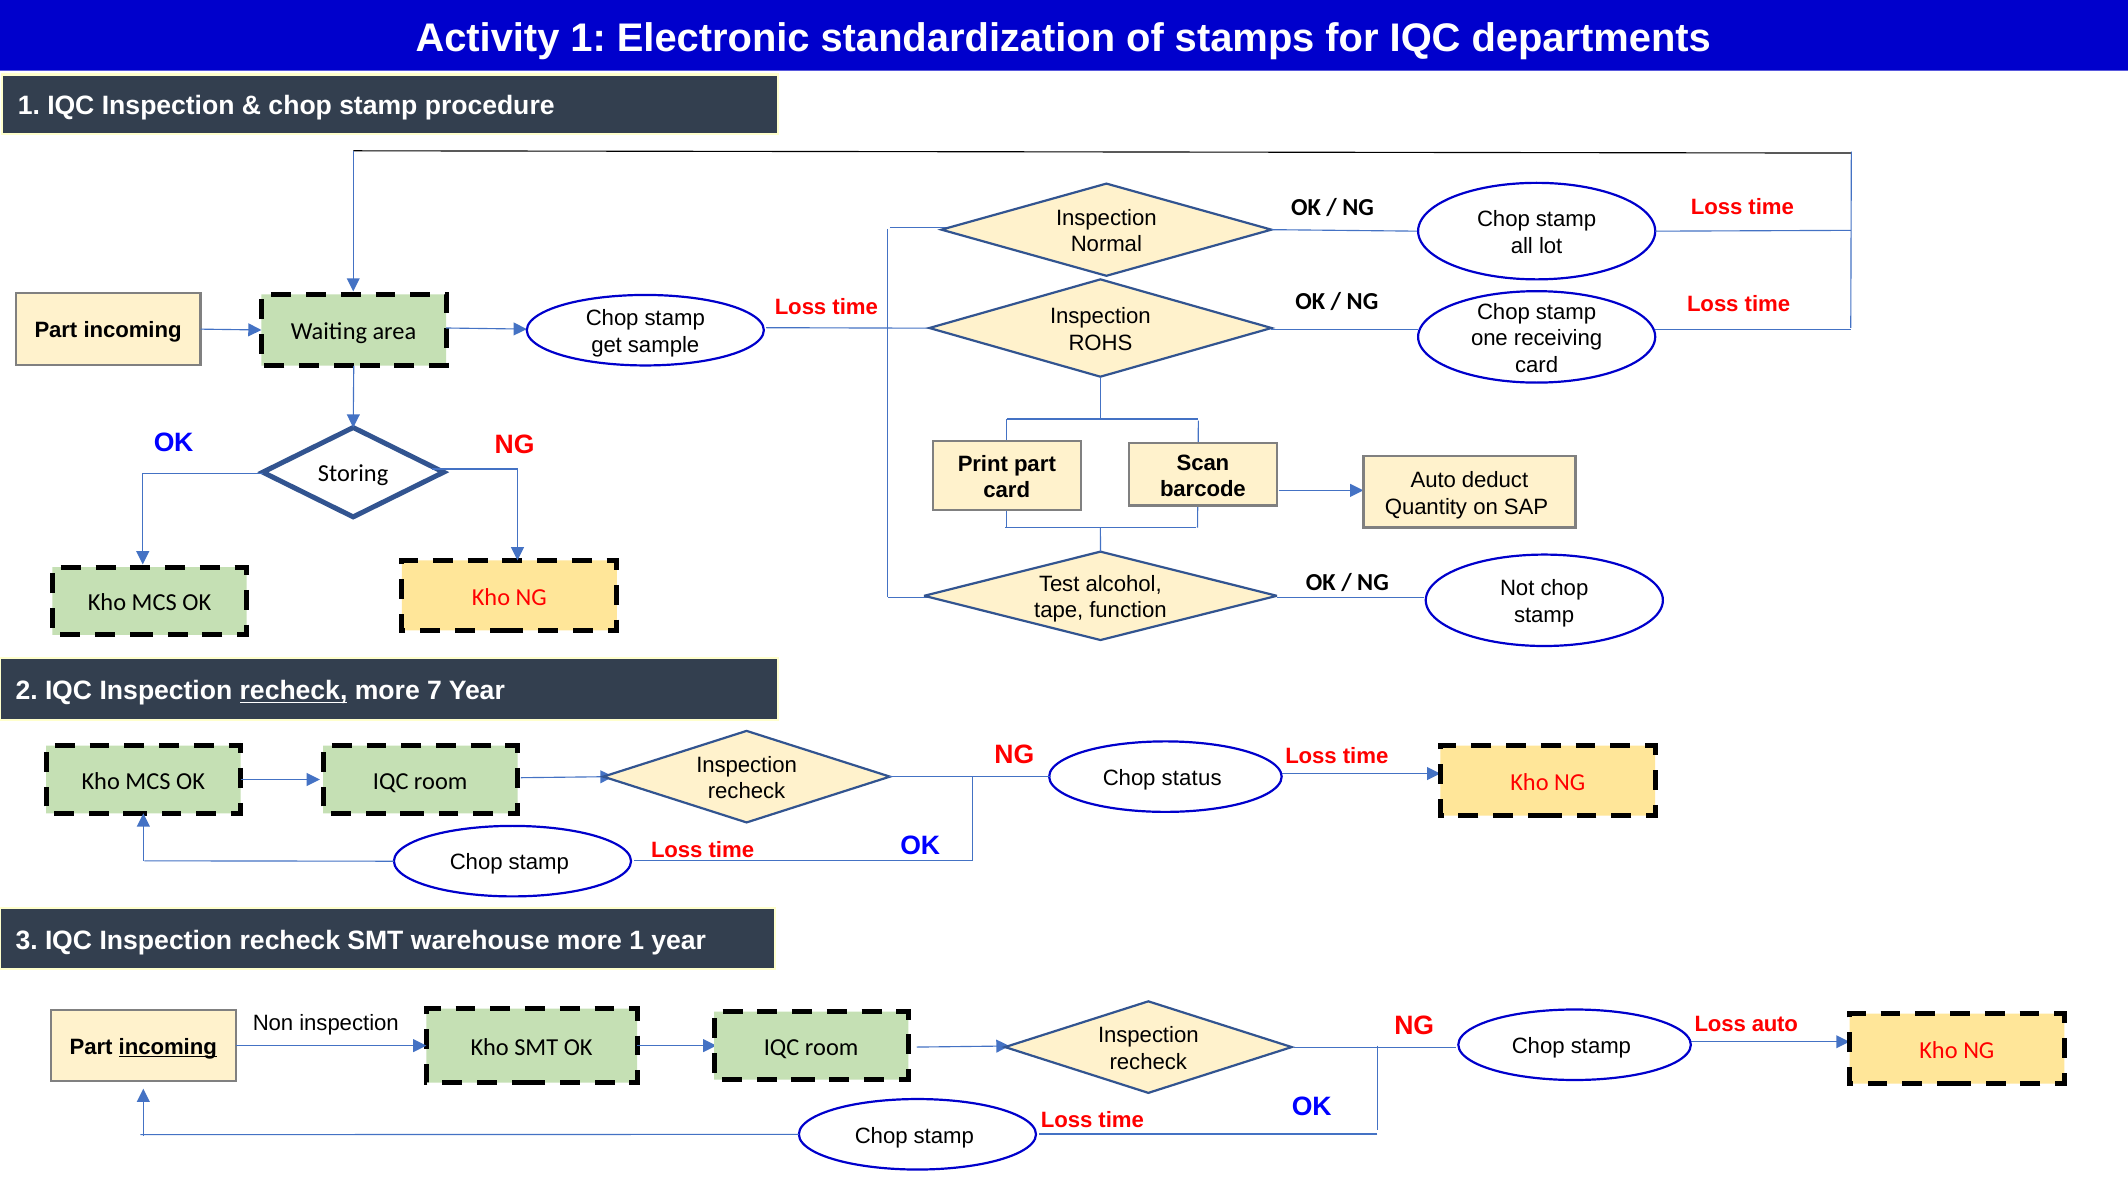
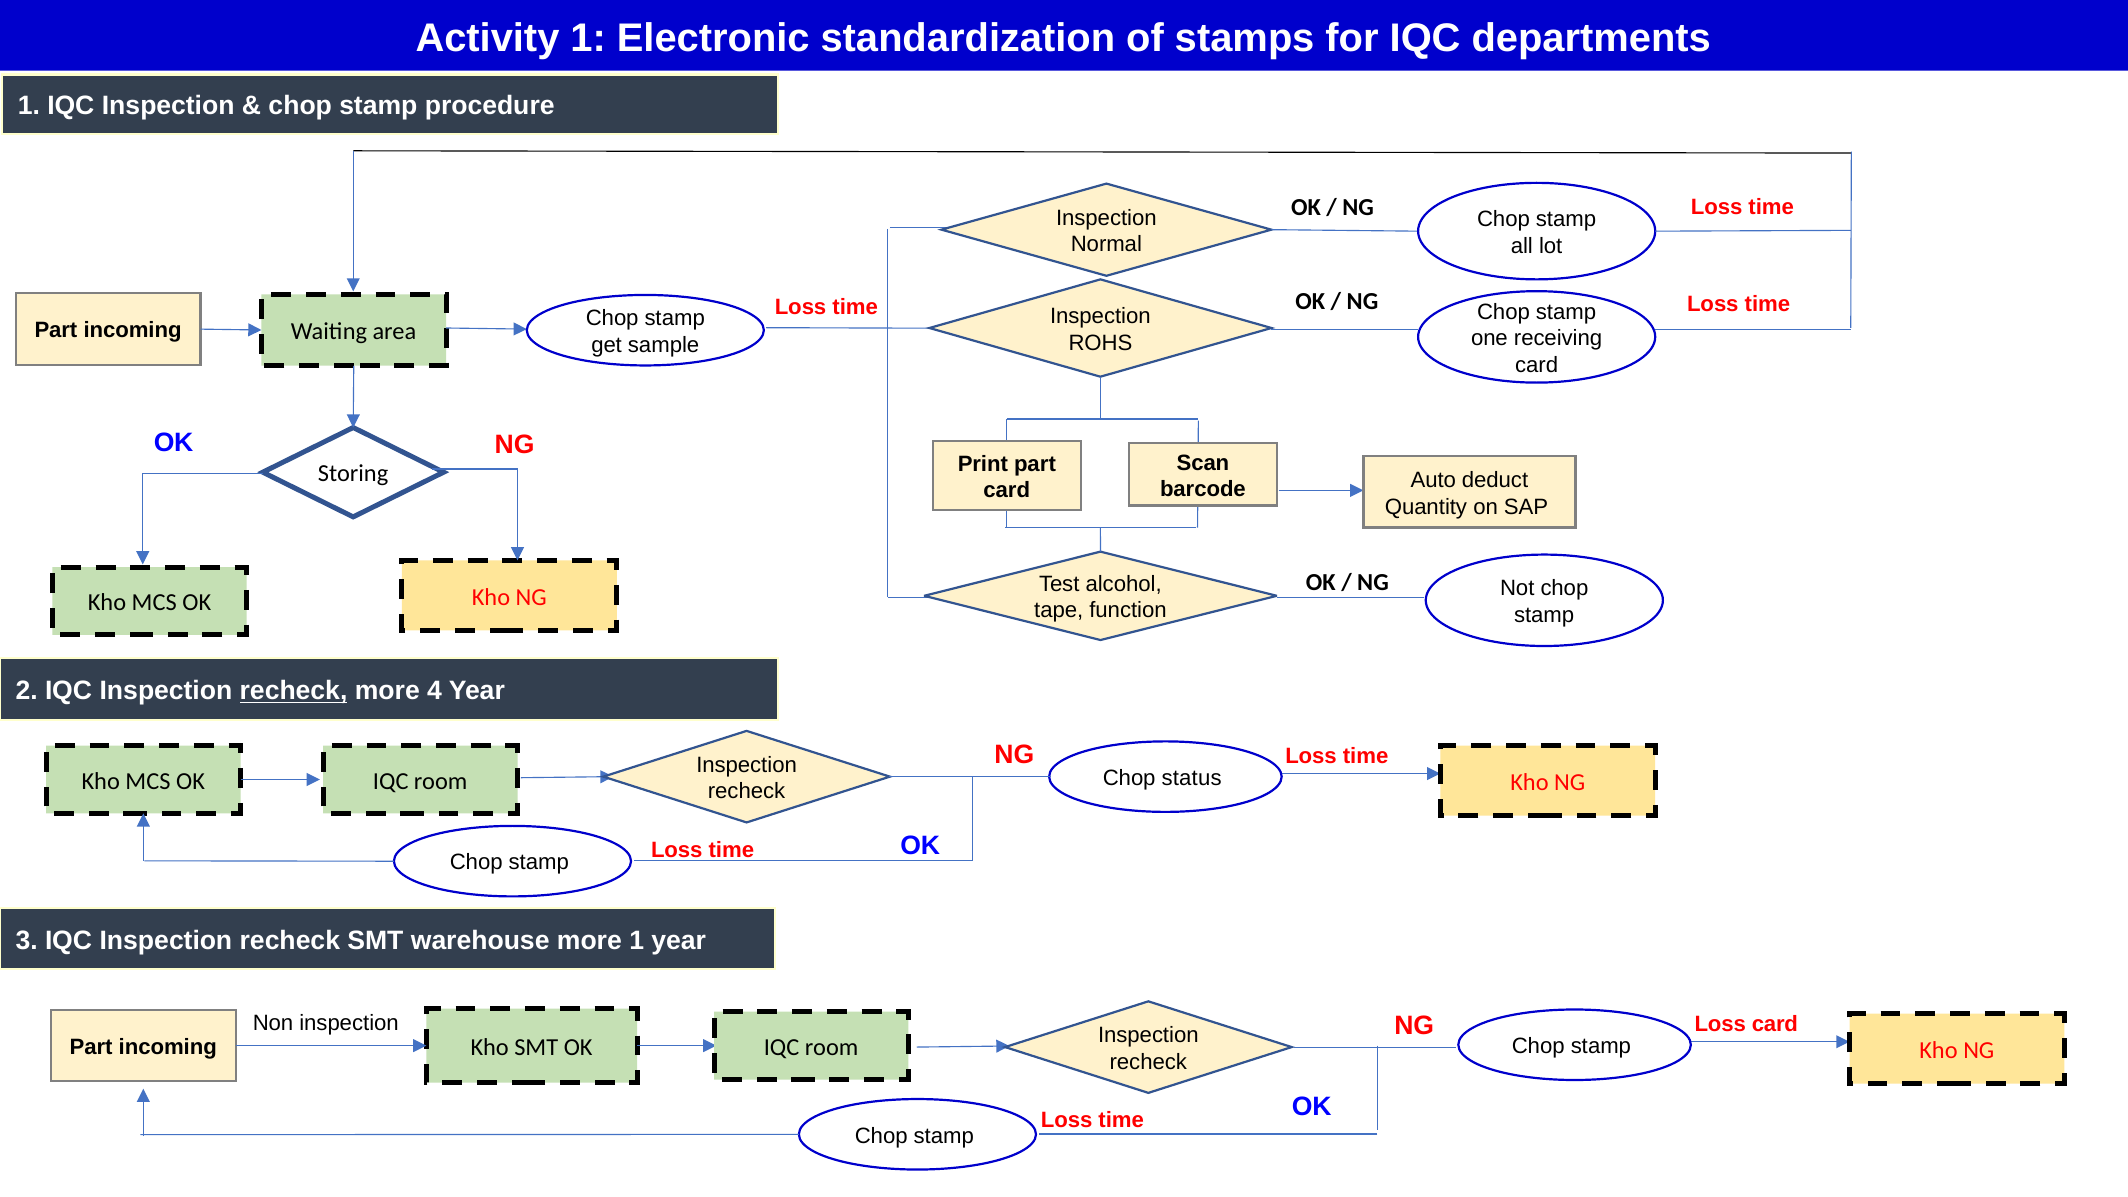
7: 7 -> 4 (434, 691)
Loss auto: auto -> card (1775, 1024)
incoming underline: present -> none (168, 1047)
